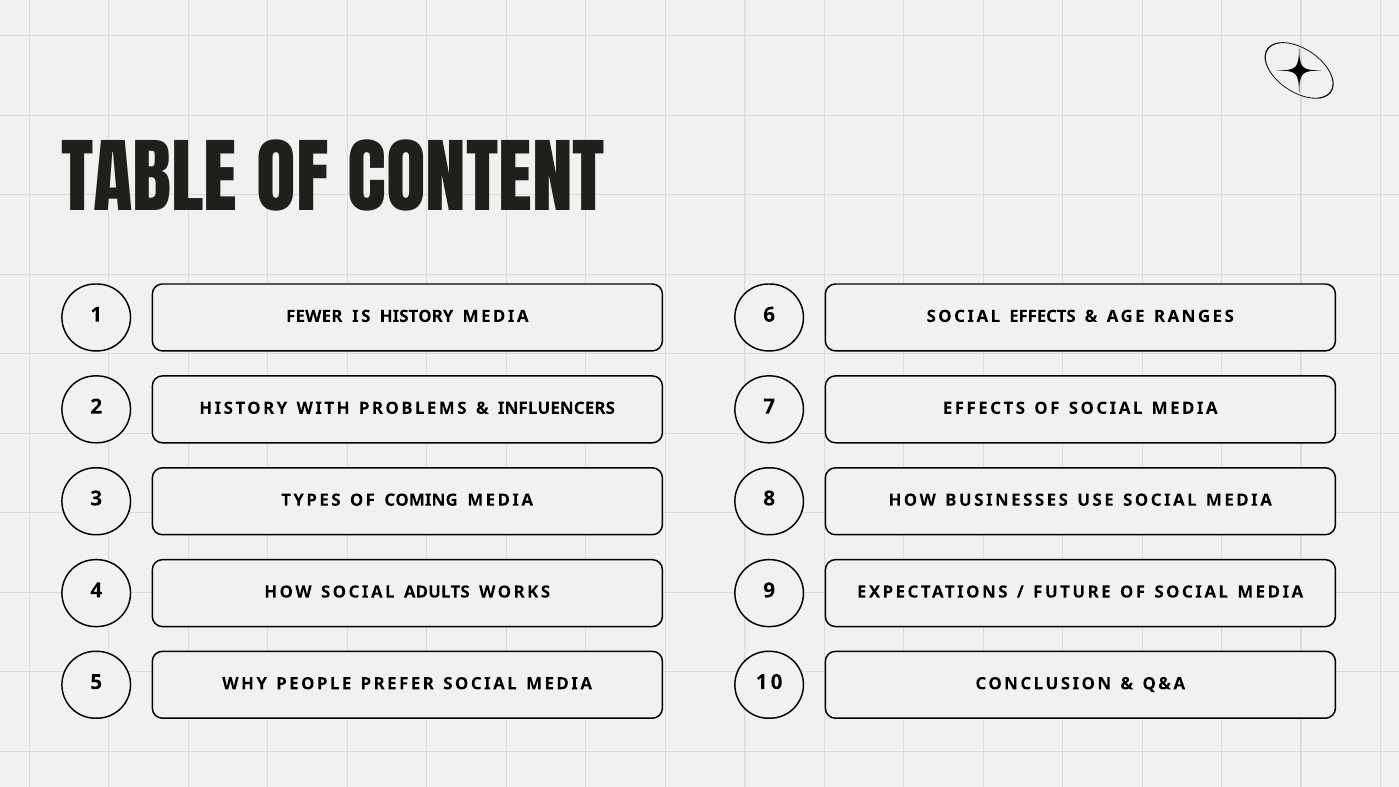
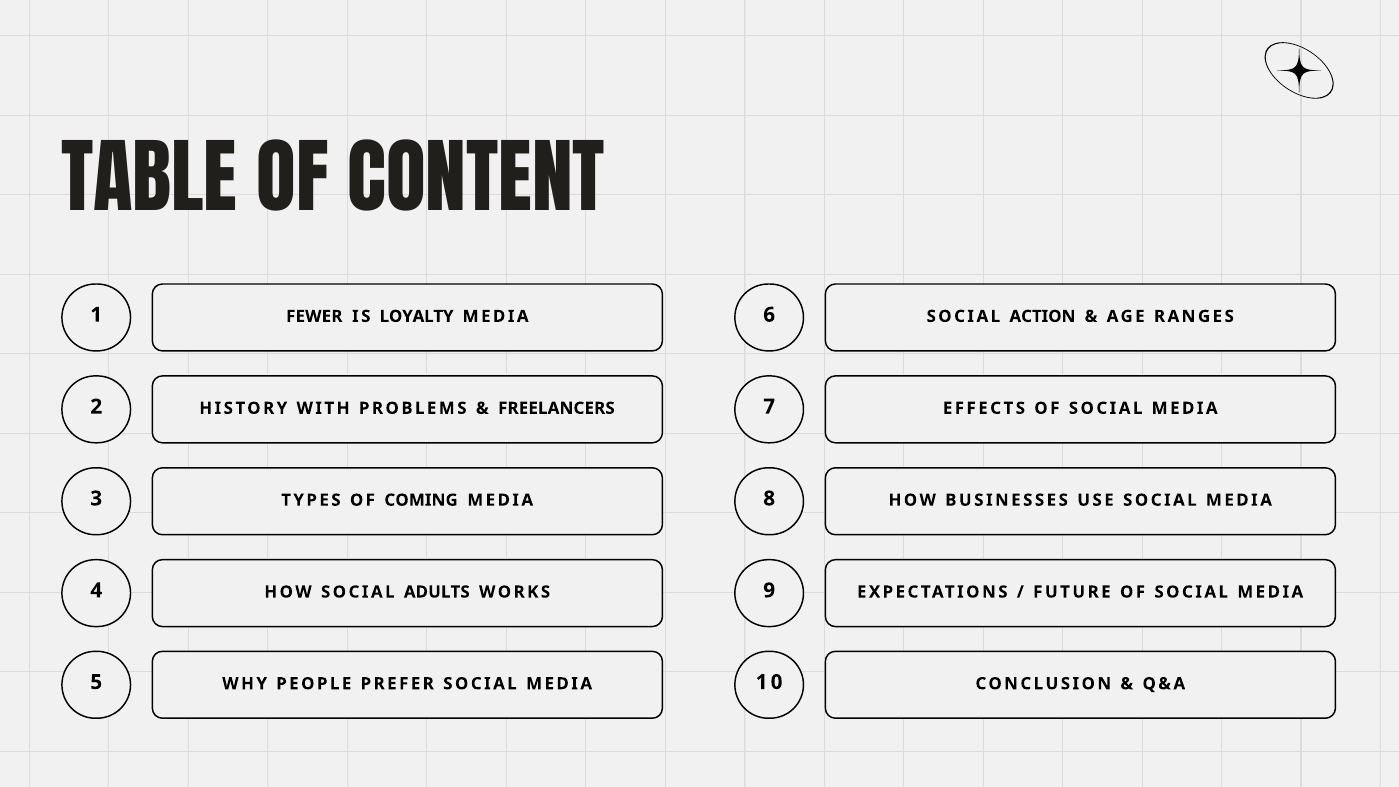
SOCIAL EFFECTS: EFFECTS -> ACTION (1042, 316)
IS HISTORY: HISTORY -> LOYALTY (417, 316)
INFLUENCERS: INFLUENCERS -> FREELANCERS (556, 408)
